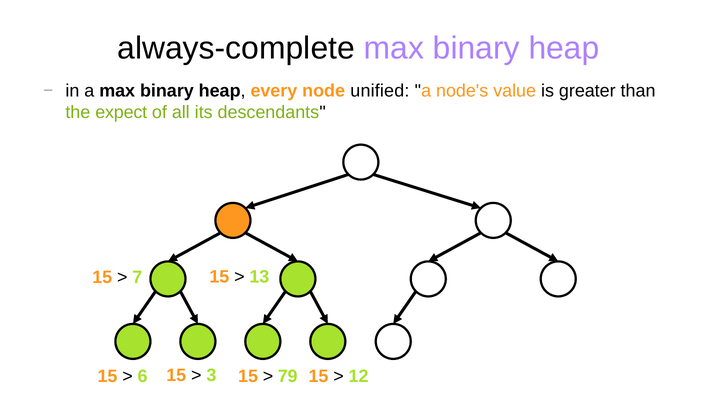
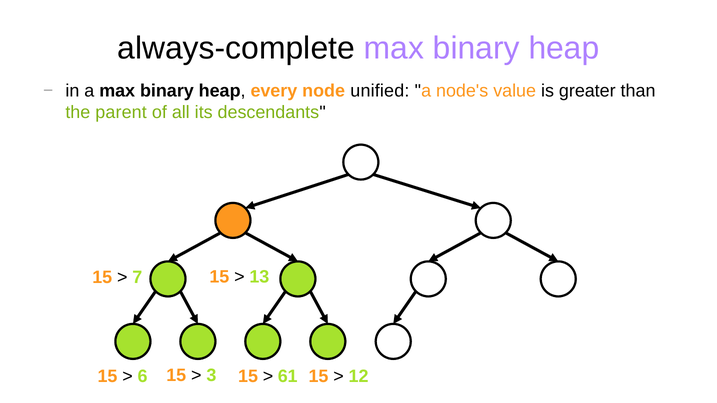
expect: expect -> parent (121, 113)
79: 79 -> 61 (288, 377)
